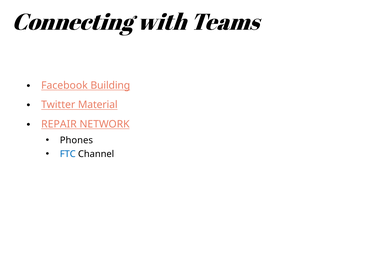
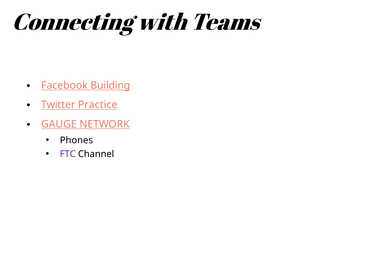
Material: Material -> Practice (98, 105)
REPAIR: REPAIR -> GAUGE (59, 124)
FTC colour: blue -> purple (68, 154)
